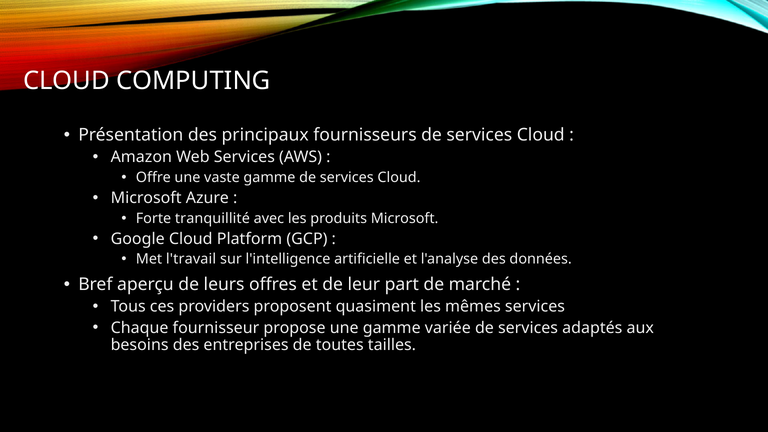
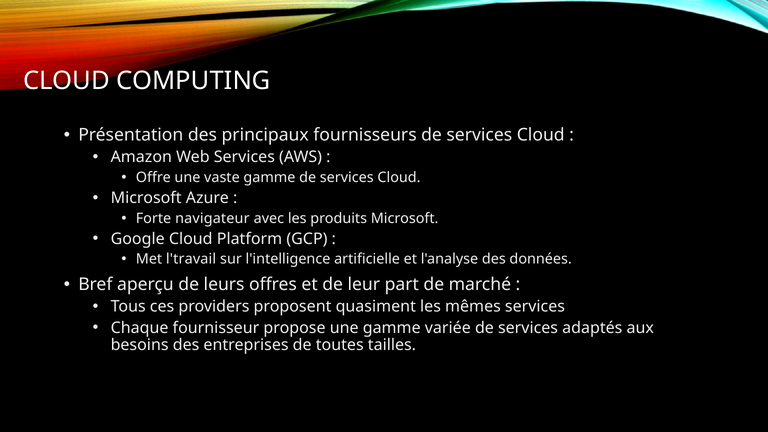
tranquillité: tranquillité -> navigateur (212, 218)
